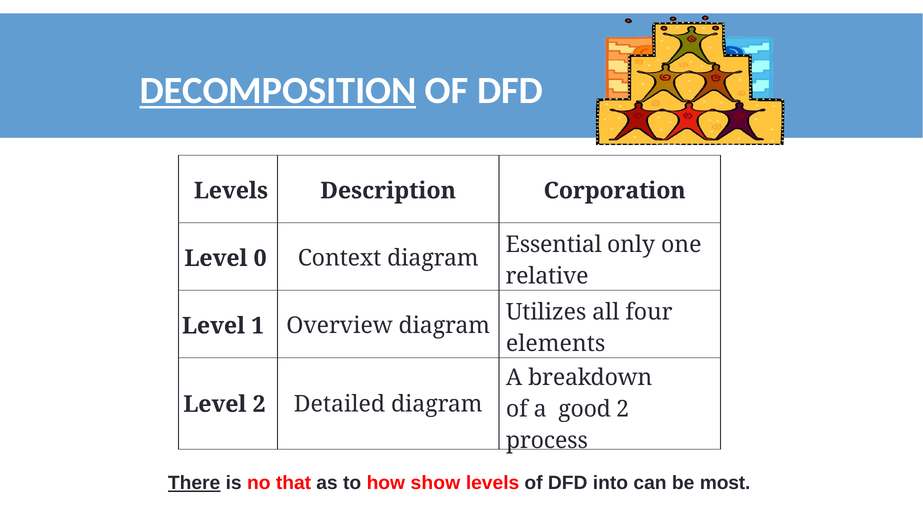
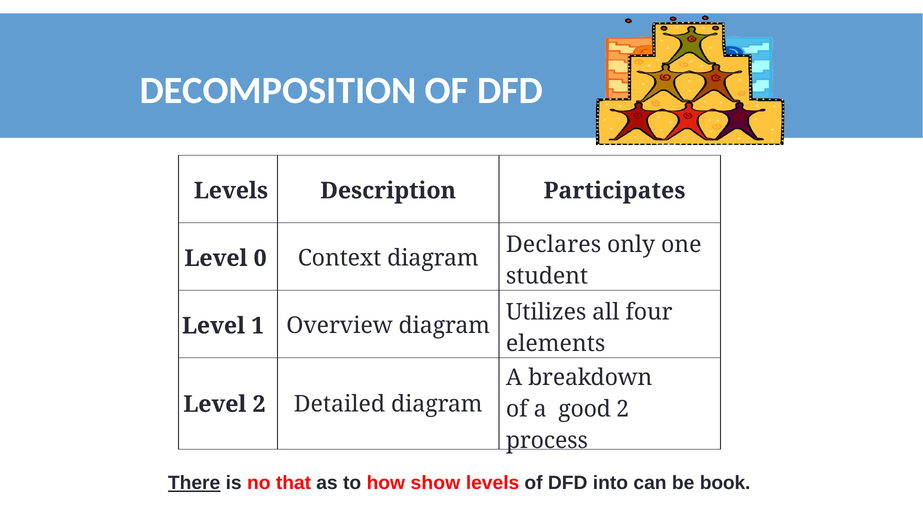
DECOMPOSITION underline: present -> none (278, 91)
Corporation: Corporation -> Participates (614, 191)
Essential: Essential -> Declares (554, 244)
relative: relative -> student (547, 276)
most: most -> book (725, 483)
